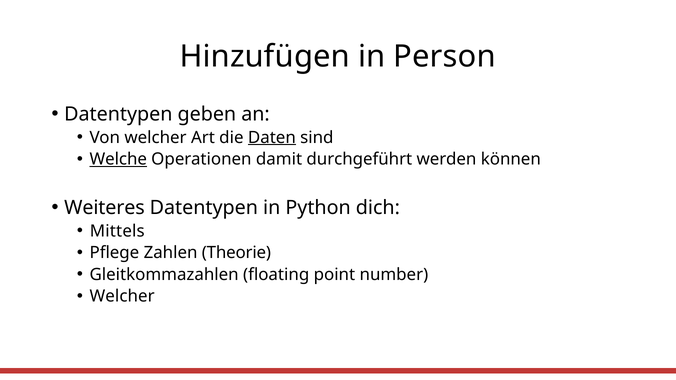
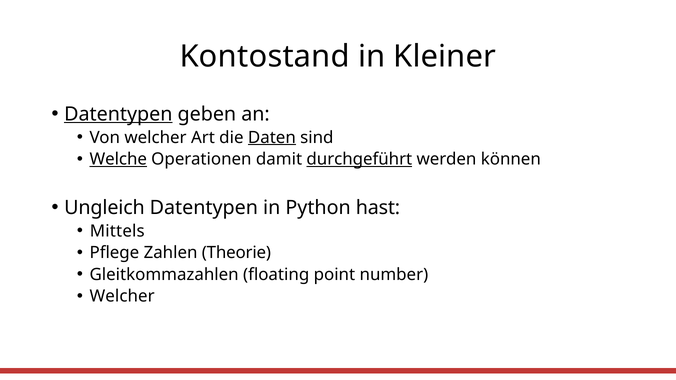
Hinzufügen: Hinzufügen -> Kontostand (265, 57)
Person: Person -> Kleiner (445, 57)
Datentypen underline: none -> present (118, 114)
durchgeführt underline: none -> present (359, 159)
Weiteres: Weiteres -> Ungleich (104, 208)
dich: dich -> hast (378, 208)
